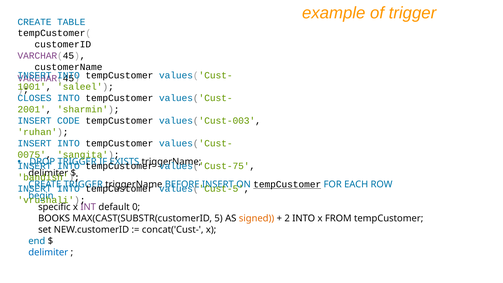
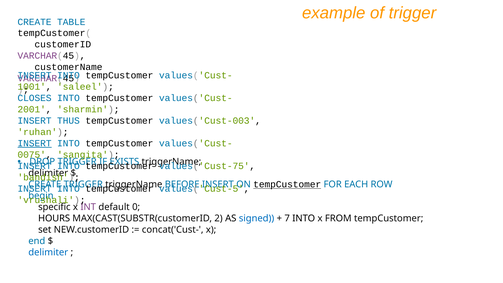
CODE: CODE -> THUS (68, 121)
INSERT underline: none -> present (35, 143)
BOOKS: BOOKS -> HOURS (54, 218)
5: 5 -> 2 (219, 218)
signed colour: orange -> blue (257, 218)
2: 2 -> 7 (287, 218)
